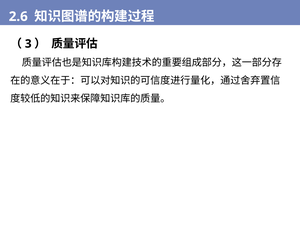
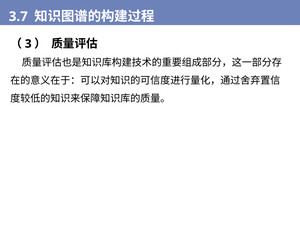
2.6: 2.6 -> 3.7 (18, 17)
